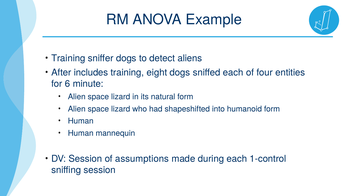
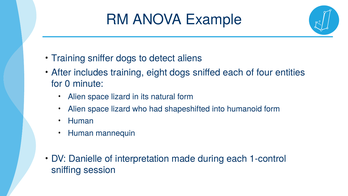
6: 6 -> 0 (68, 84)
DV Session: Session -> Danielle (85, 158)
assumptions: assumptions -> interpretation (142, 158)
